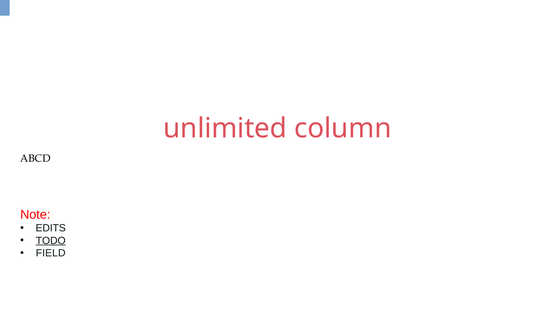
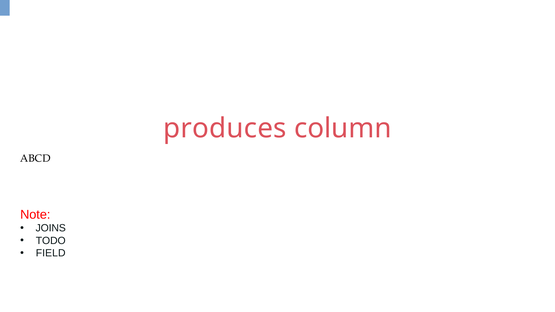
unlimited: unlimited -> produces (225, 129)
EDITS: EDITS -> JOINS (51, 228)
TODO underline: present -> none (51, 241)
